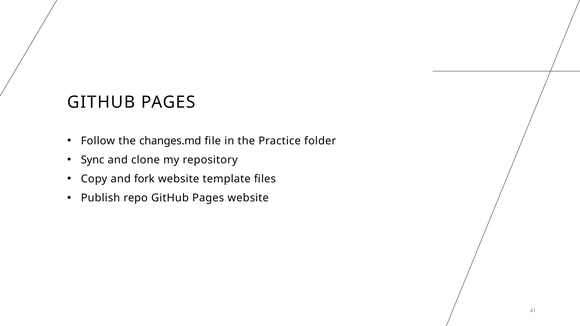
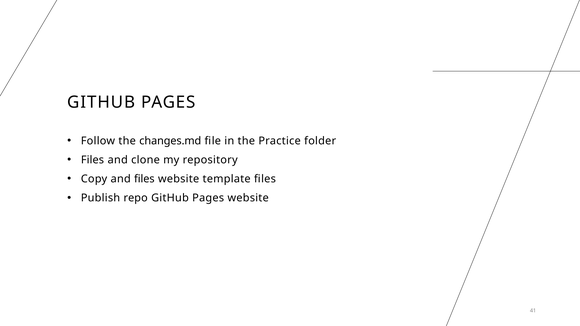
Sync: Sync -> Files (92, 160)
and fork: fork -> files (144, 179)
